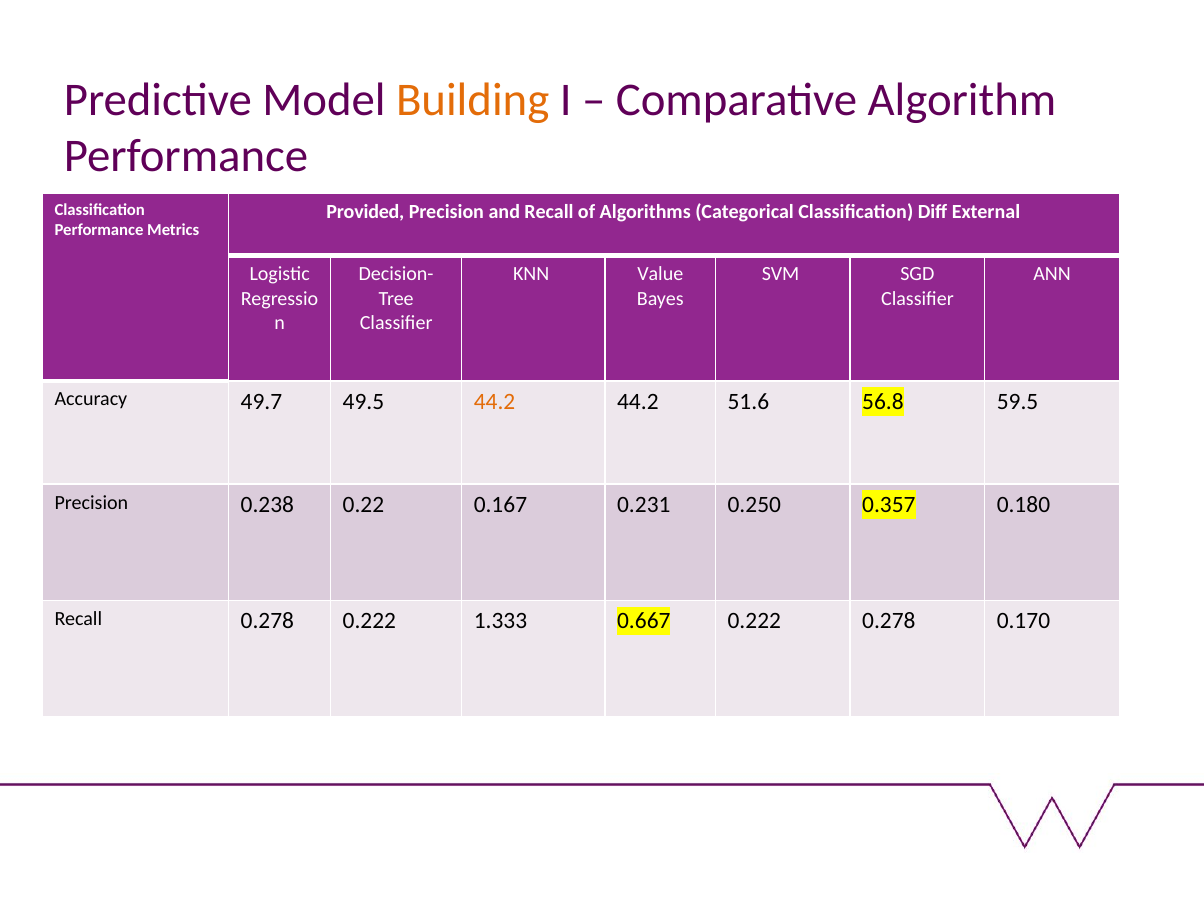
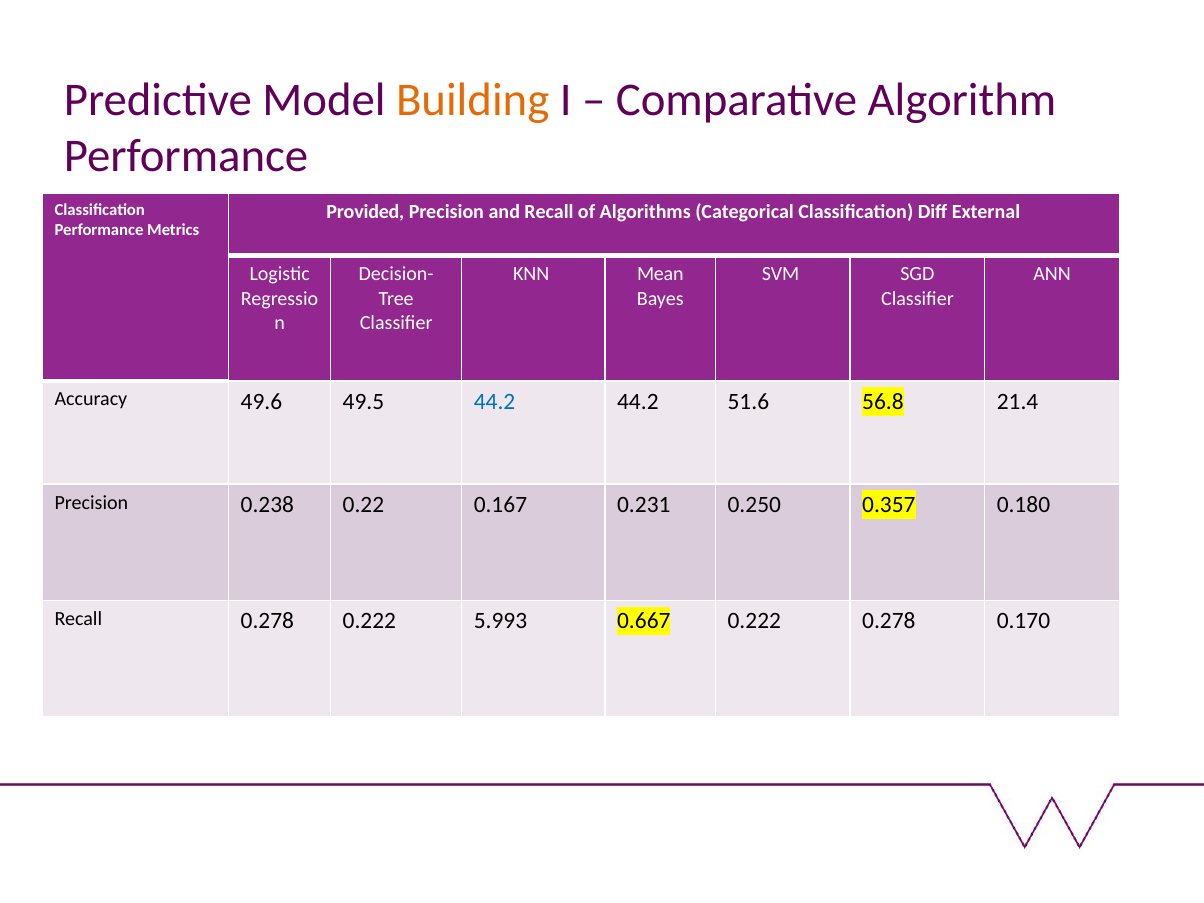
Value: Value -> Mean (660, 274)
49.7: 49.7 -> 49.6 (261, 401)
44.2 colour: orange -> blue (495, 401)
59.5: 59.5 -> 21.4 (1018, 401)
1.333: 1.333 -> 5.993 (500, 621)
